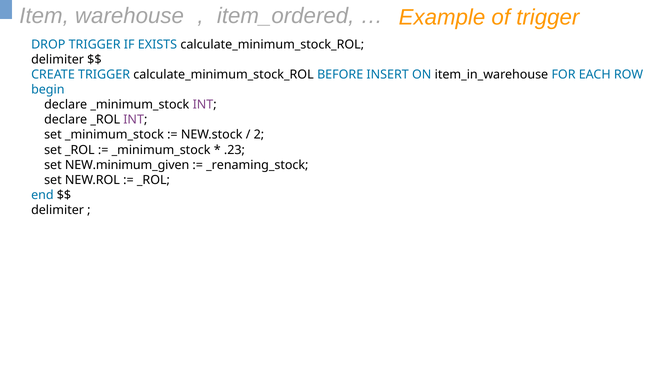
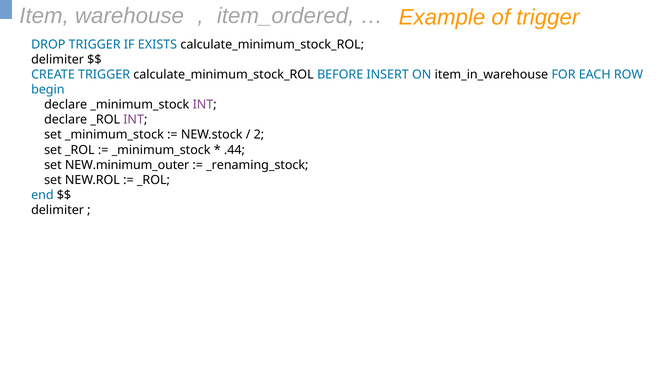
.23: .23 -> .44 (234, 150)
NEW.minimum_given: NEW.minimum_given -> NEW.minimum_outer (127, 165)
